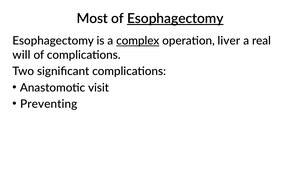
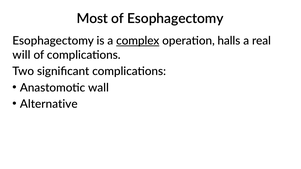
Esophagectomy underline: present -> none (175, 19)
liver: liver -> halls (229, 41)
visit: visit -> wall (98, 88)
Preventing: Preventing -> Alternative (49, 104)
